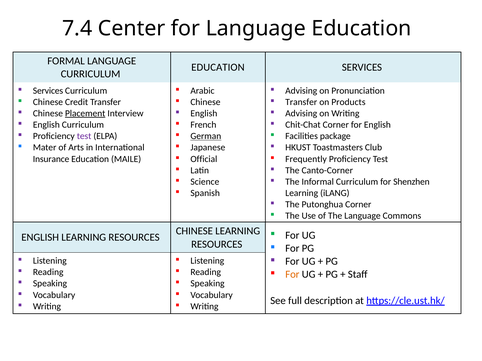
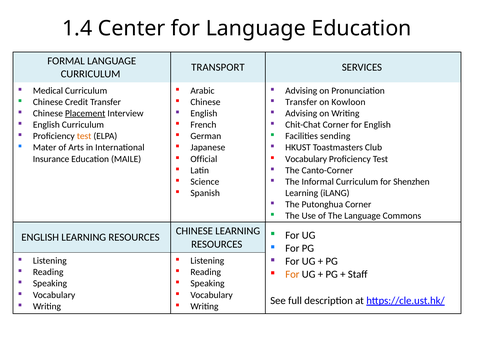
7.4: 7.4 -> 1.4 (77, 28)
EDUCATION: EDUCATION -> TRANSPORT (218, 67)
Services: Services -> Medical (48, 91)
Products: Products -> Kowloon (348, 102)
test colour: purple -> orange (84, 136)
German underline: present -> none (206, 136)
package: package -> sending (335, 136)
Frequently: Frequently -> Vocabulary (306, 159)
